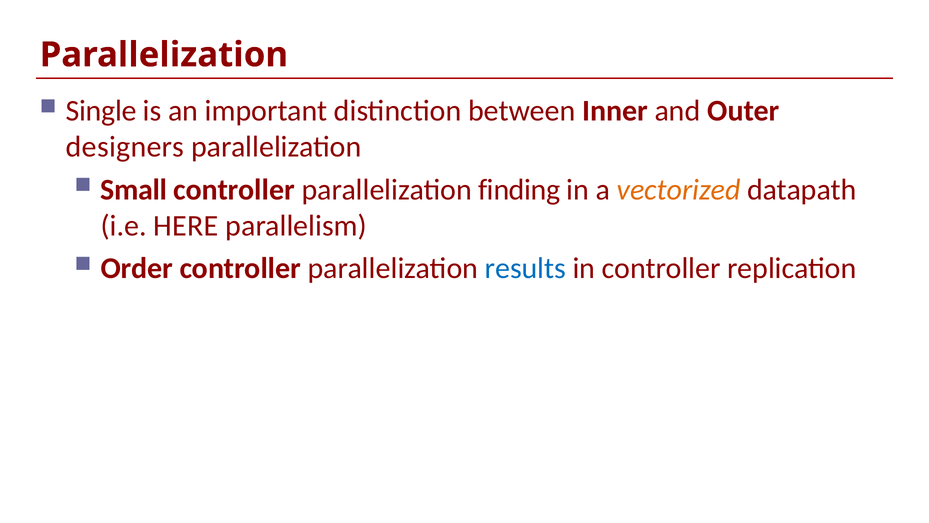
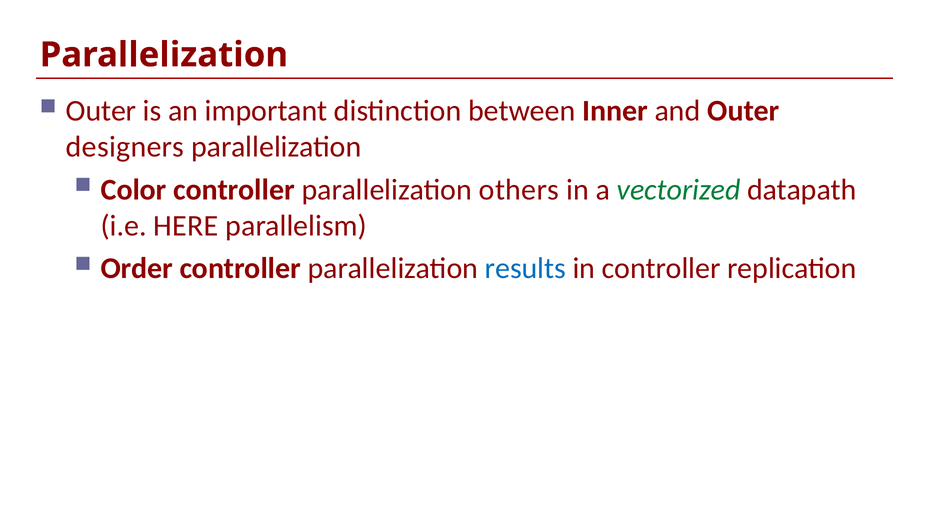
Single: Single -> Outer (101, 111)
Small: Small -> Color (134, 189)
finding: finding -> others (519, 189)
vectorized colour: orange -> green (679, 189)
